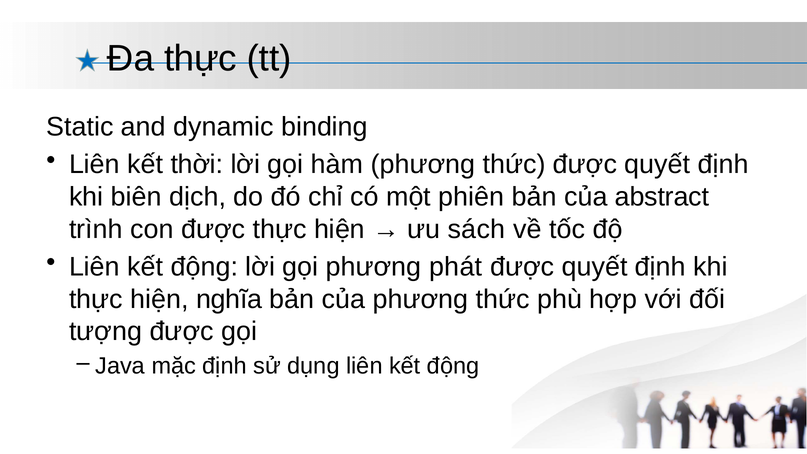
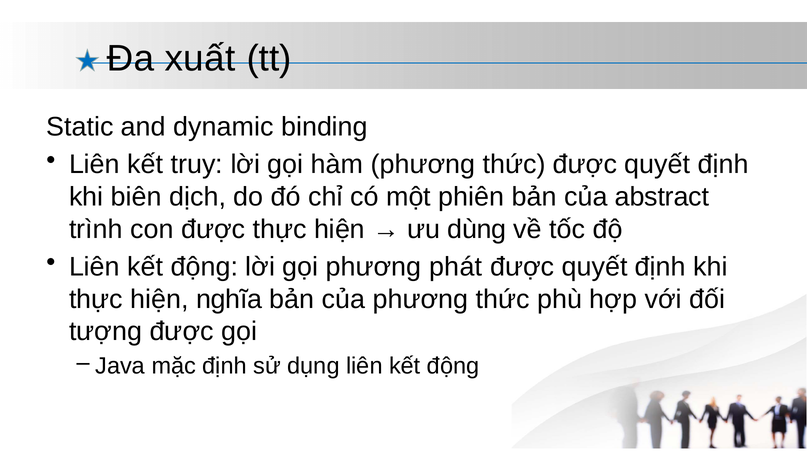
Đa thực: thực -> xuất (200, 59)
thời: thời -> truy (197, 165)
sách: sách -> dùng (477, 229)
